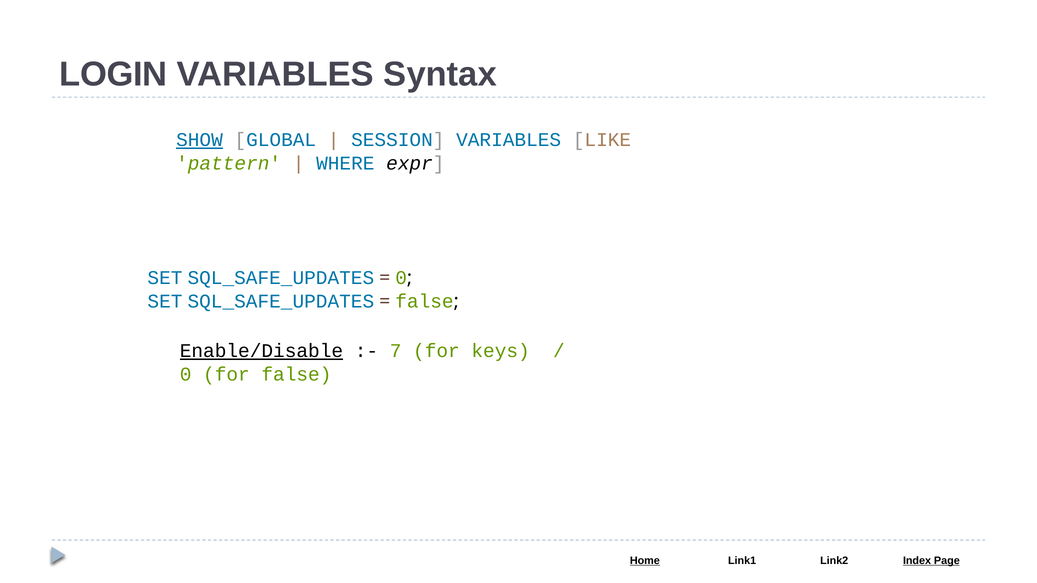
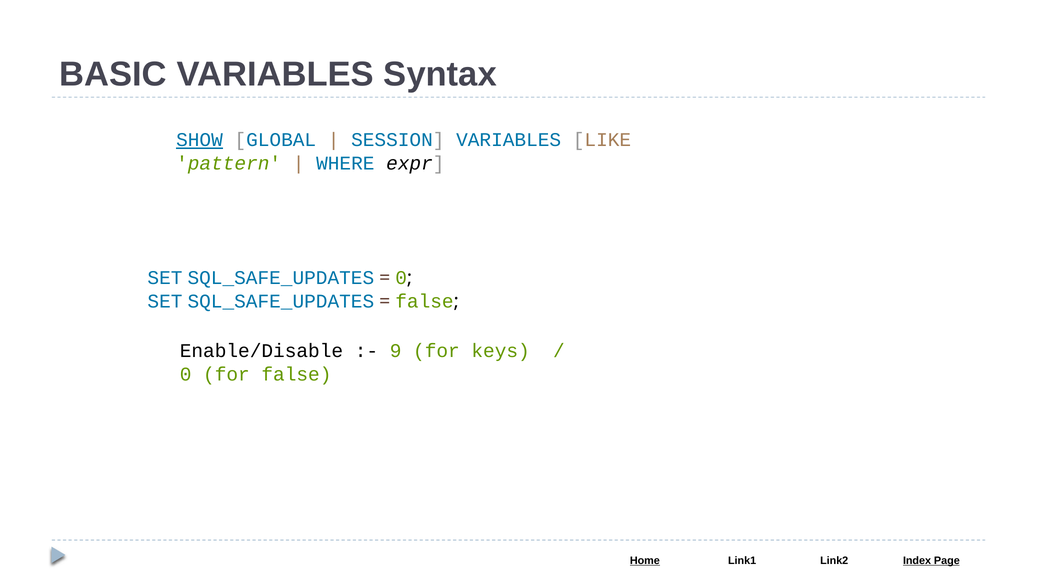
LOGIN: LOGIN -> BASIC (113, 75)
Enable/Disable underline: present -> none (261, 351)
7: 7 -> 9 (396, 351)
